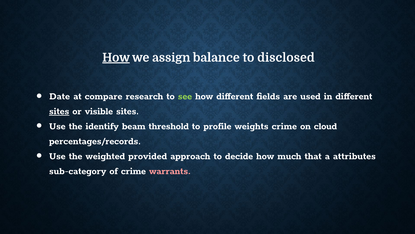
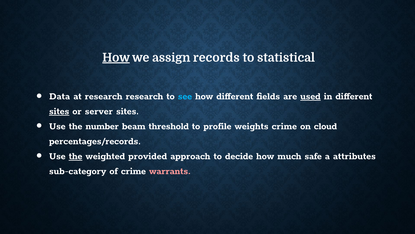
balance: balance -> records (216, 57)
disclosed: disclosed -> statistical (286, 57)
Date: Date -> Data (60, 96)
at compare: compare -> research (104, 96)
see colour: light green -> light blue (185, 96)
used underline: none -> present (310, 96)
visible: visible -> server (99, 111)
identify: identify -> number (102, 125)
the underline: none -> present (76, 155)
that: that -> safe (313, 155)
